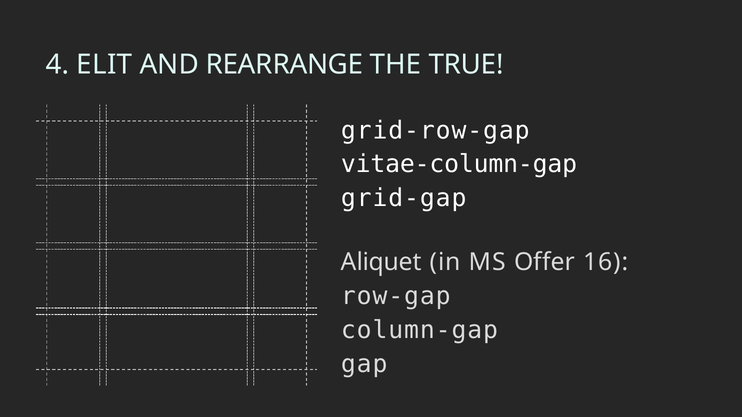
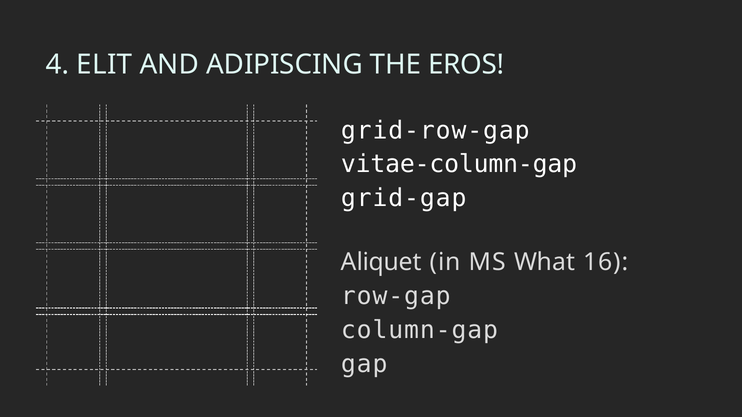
REARRANGE: REARRANGE -> ADIPISCING (284, 65)
TRUE: TRUE -> EROS (466, 65)
Offer: Offer -> What (544, 262)
